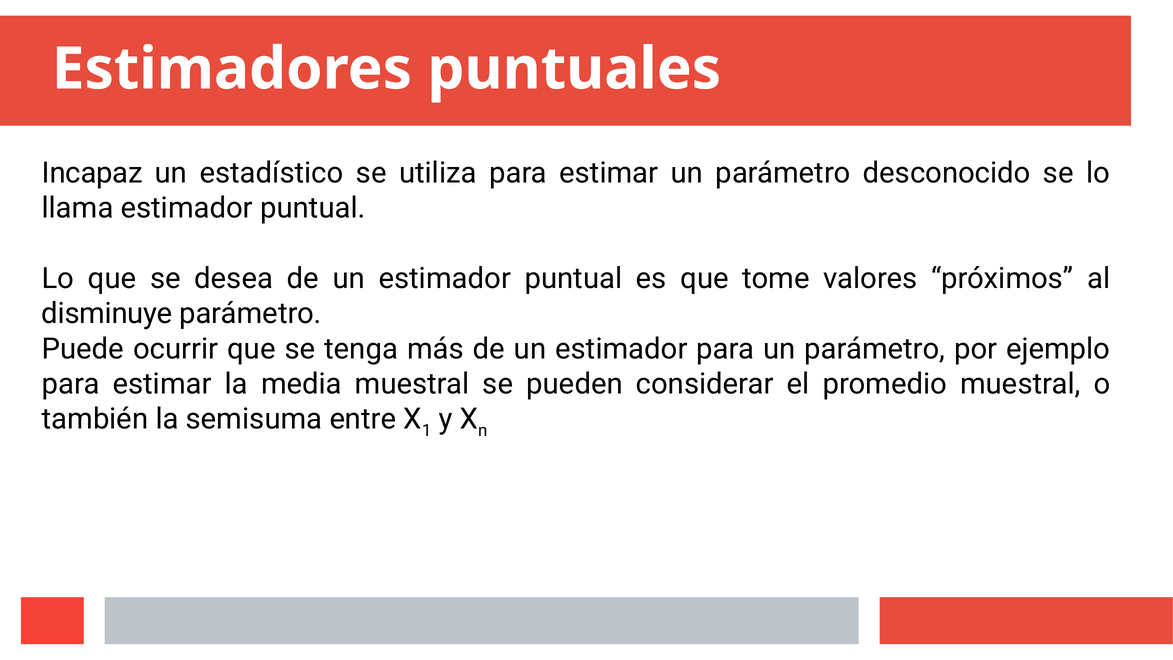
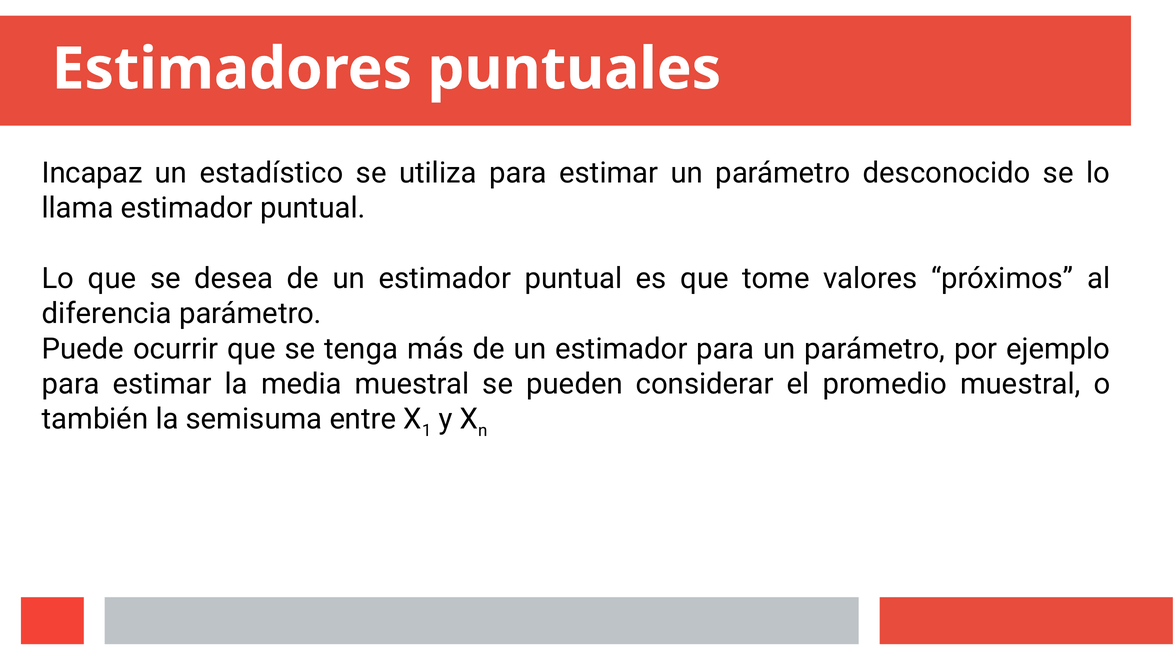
disminuye: disminuye -> diferencia (107, 314)
